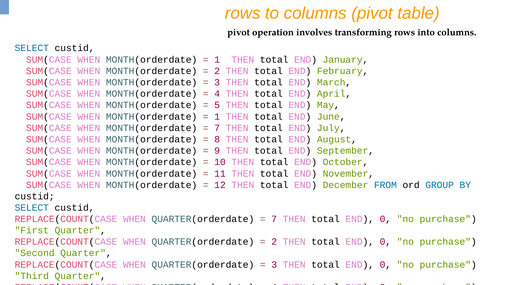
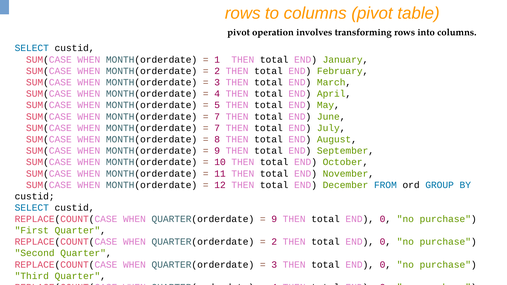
1: 1 -> 7 (217, 117)
7: 7 -> 9 (274, 219)
